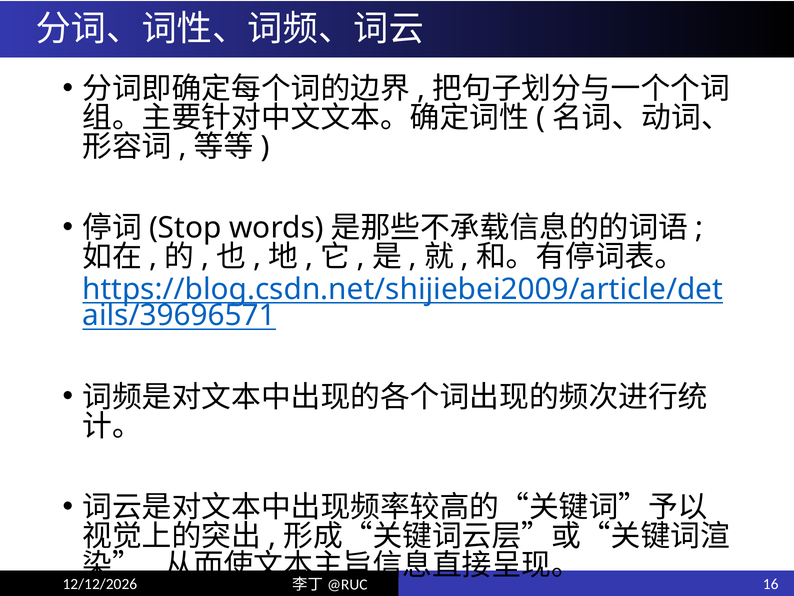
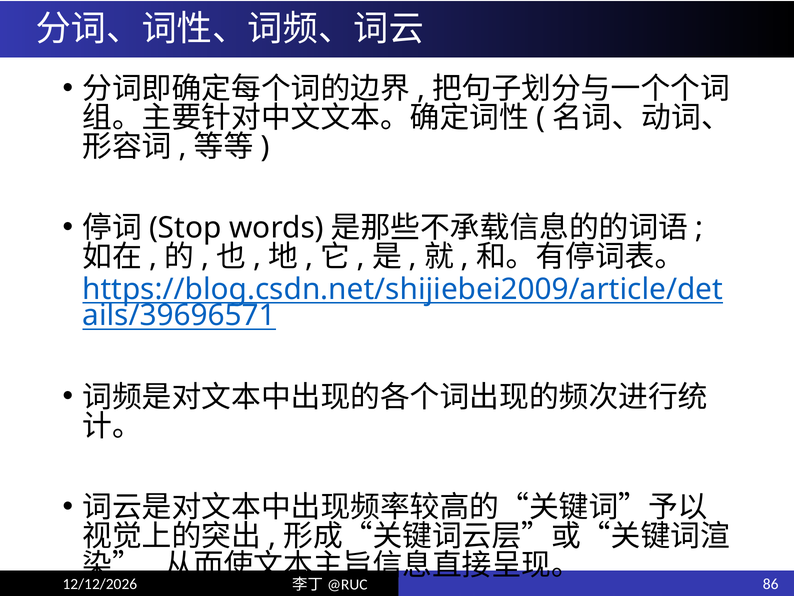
16: 16 -> 86 (771, 584)
